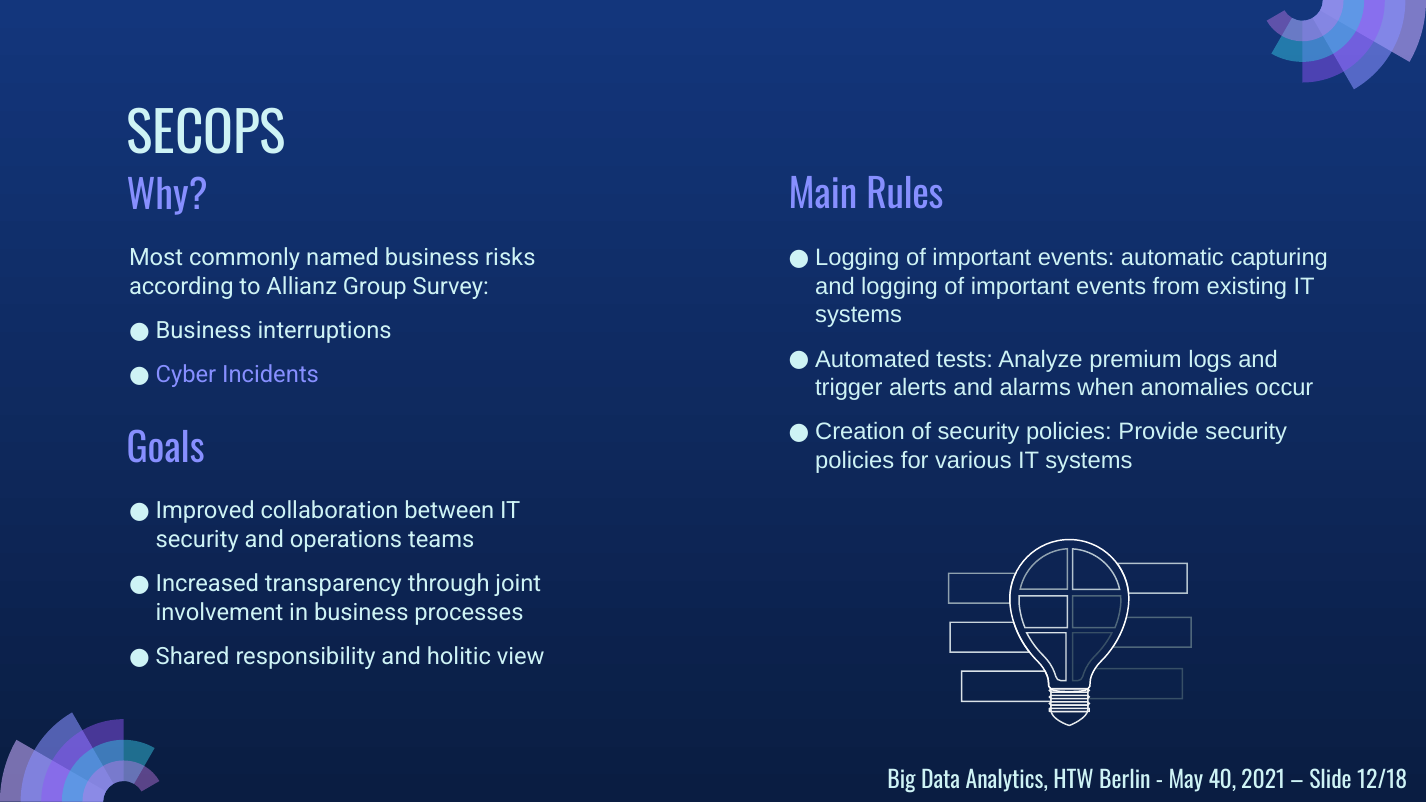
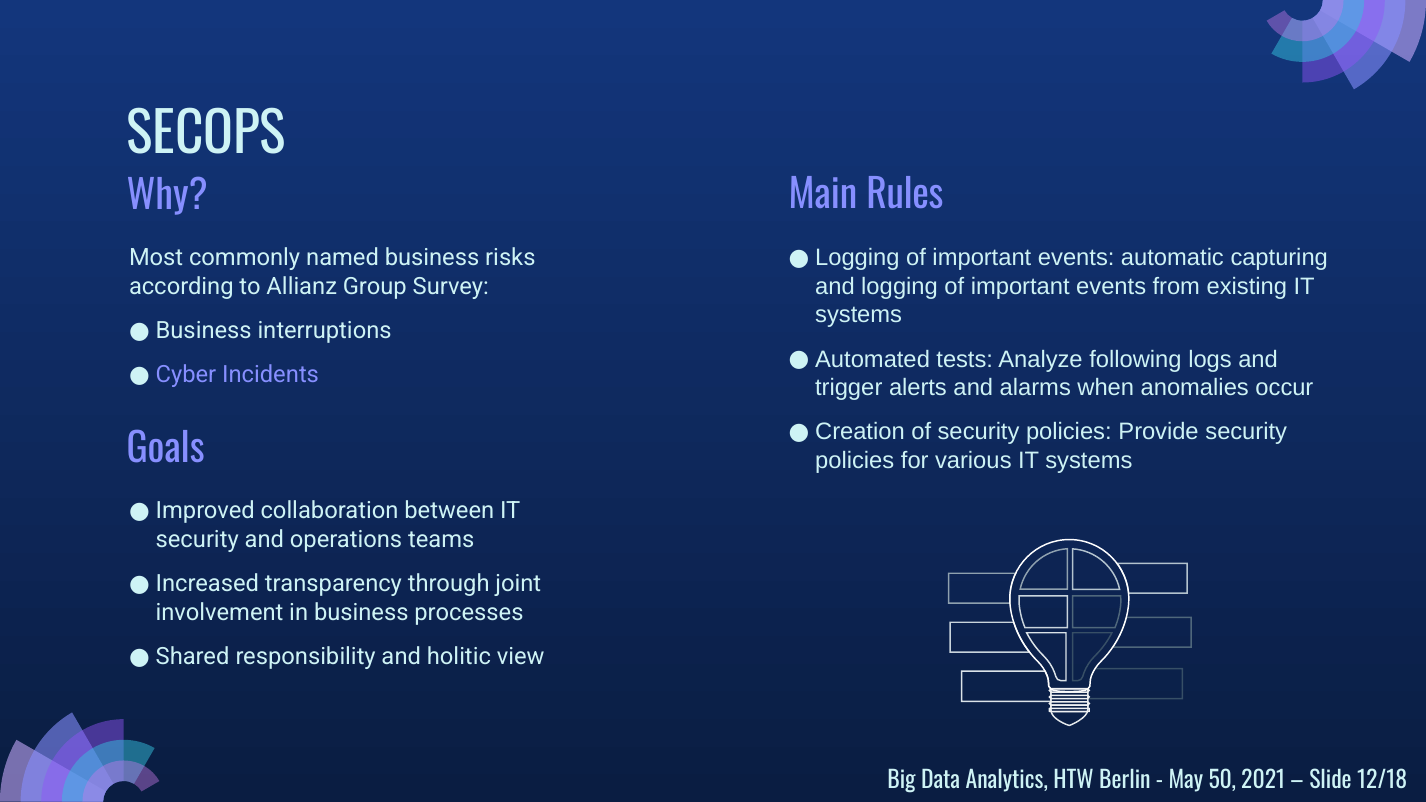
premium: premium -> following (1135, 359)
40: 40 -> 50 (1222, 781)
